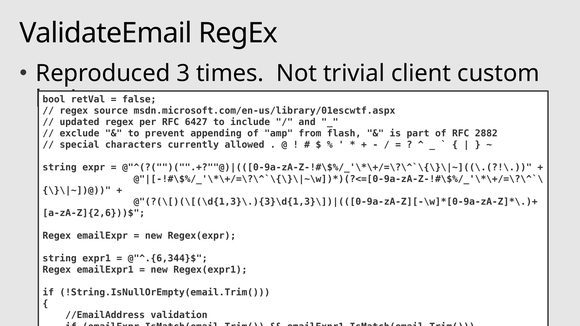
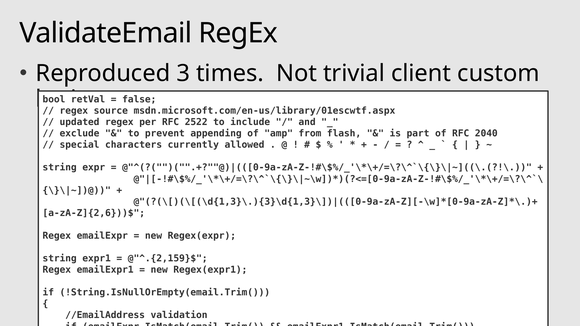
6427: 6427 -> 2522 (196, 122)
2882: 2882 -> 2040 (486, 134)
@"^.{6,344}$: @"^.{6,344}$ -> @"^.{2,159}$ (168, 259)
